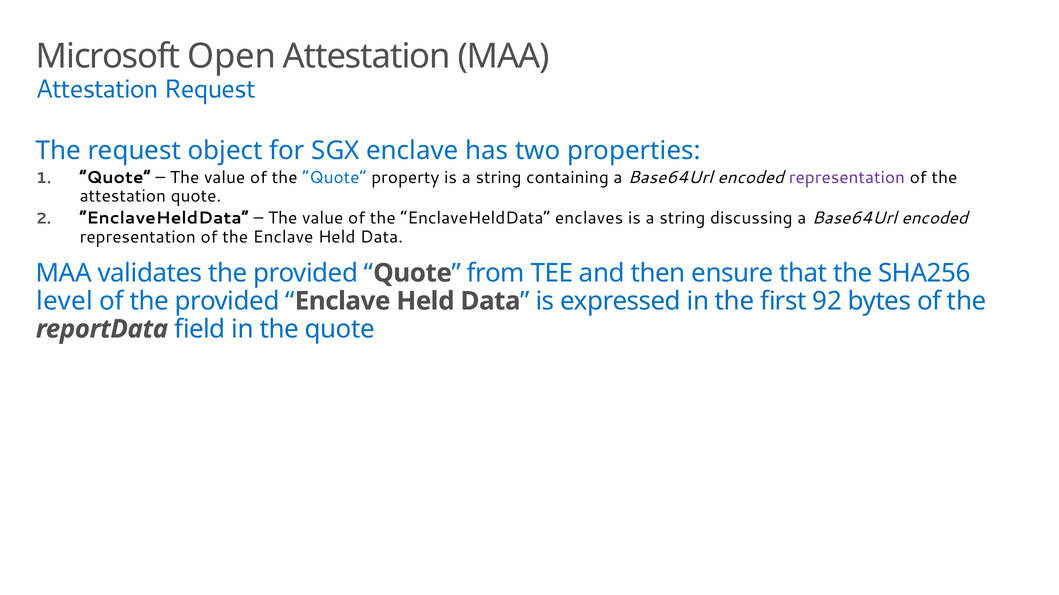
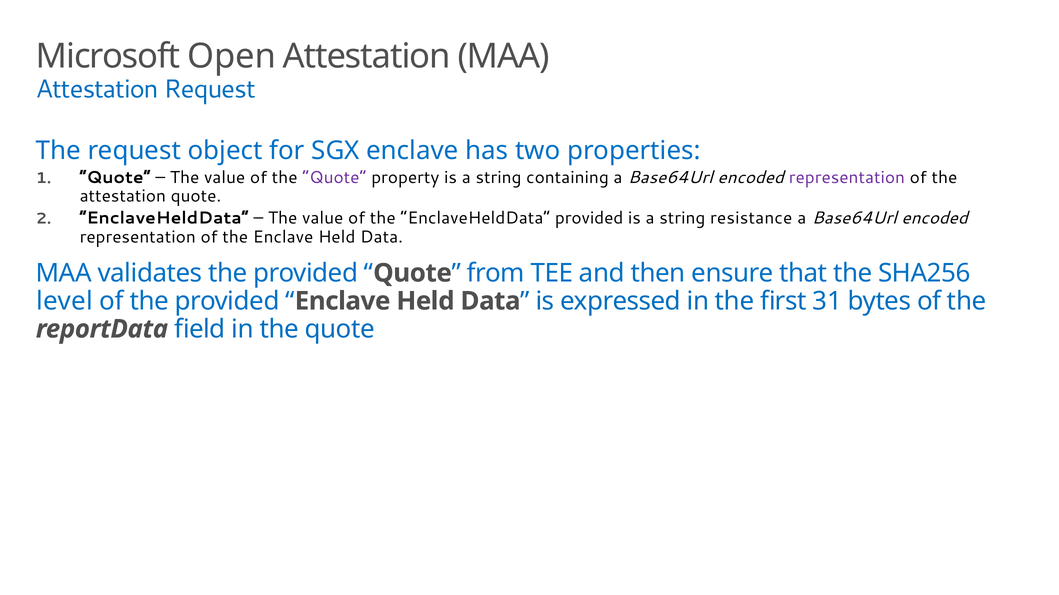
Quote colour: blue -> purple (334, 178)
EnclaveHeldData enclaves: enclaves -> provided (589, 218)
discussing: discussing -> resistance (751, 218)
92: 92 -> 31 (827, 301)
